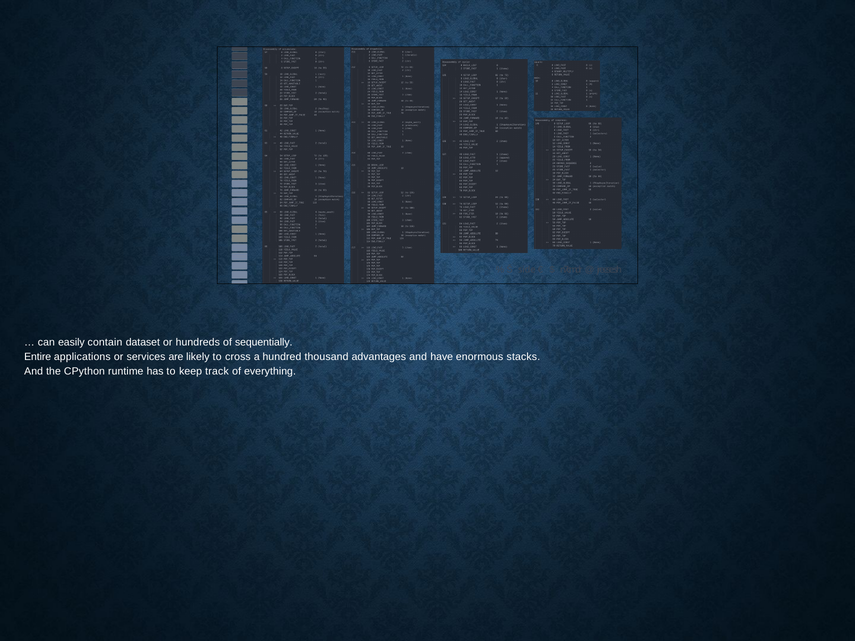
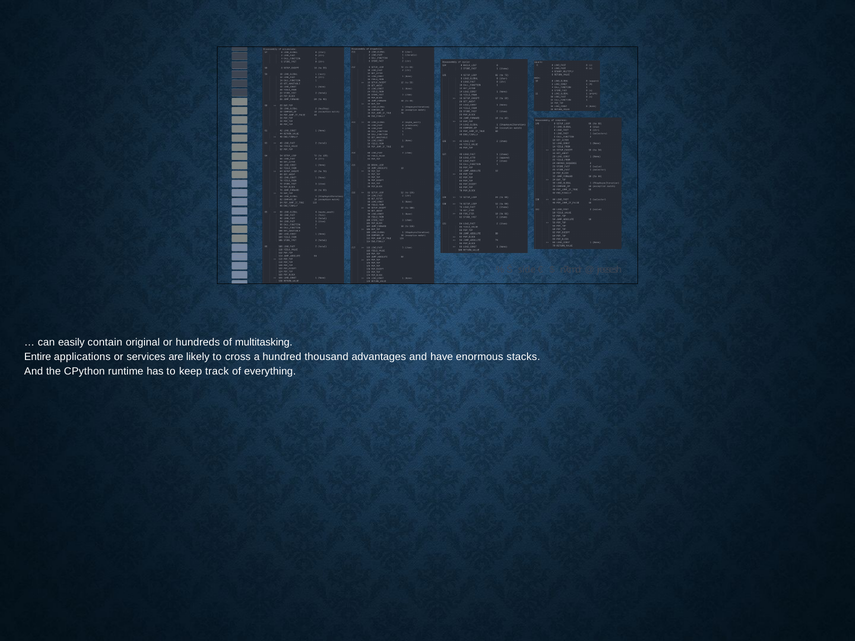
dataset: dataset -> original (143, 342)
sequentially: sequentially -> multitasking (264, 342)
